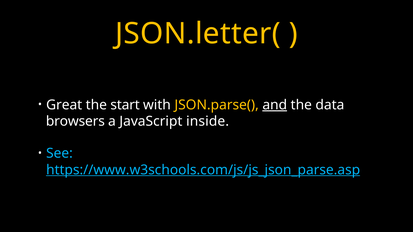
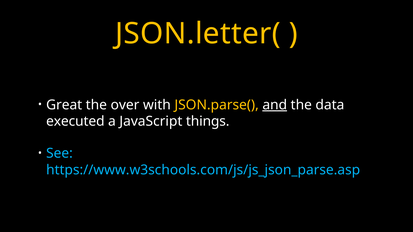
start: start -> over (125, 105)
browsers: browsers -> executed (75, 122)
inside: inside -> things (208, 122)
https://www.w3schools.com/js/js_json_parse.asp underline: present -> none (203, 170)
